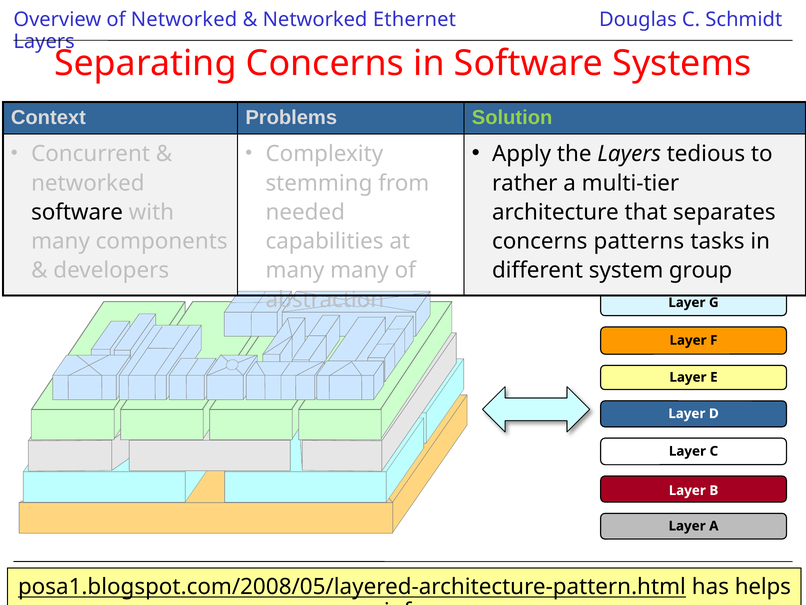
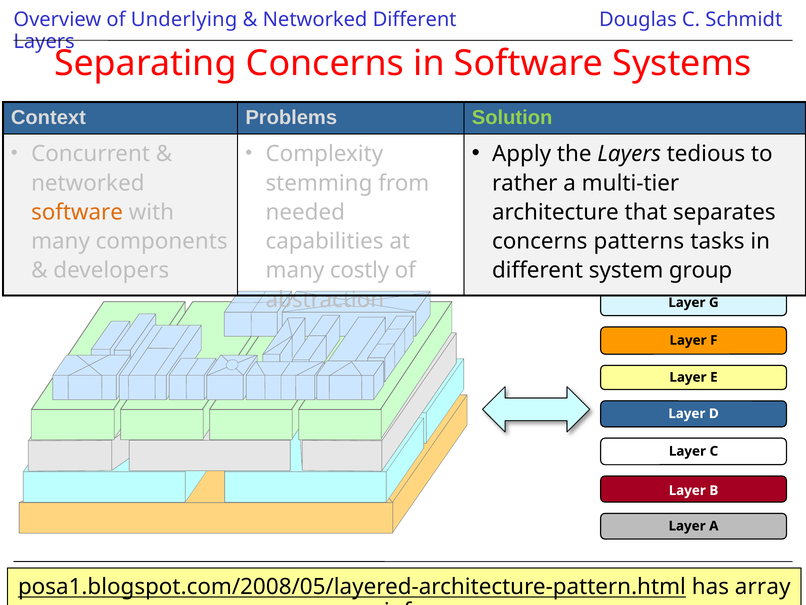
of Networked: Networked -> Underlying (184, 20)
Networked Ethernet: Ethernet -> Different (415, 20)
software colour: black -> orange (77, 212)
many many: many -> costly (360, 270)
helps: helps -> array (763, 586)
